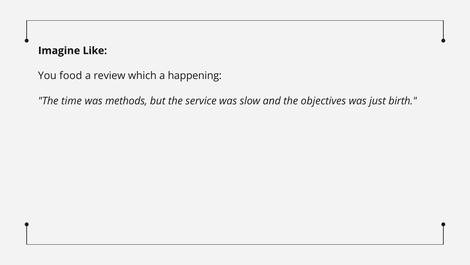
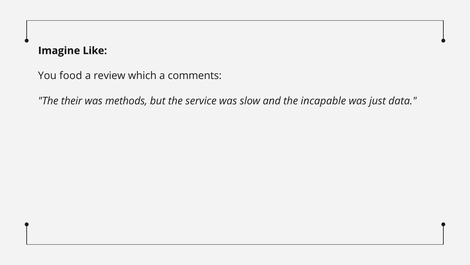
happening: happening -> comments (195, 76)
time: time -> their (72, 101)
objectives: objectives -> incapable (323, 101)
birth: birth -> data (403, 101)
